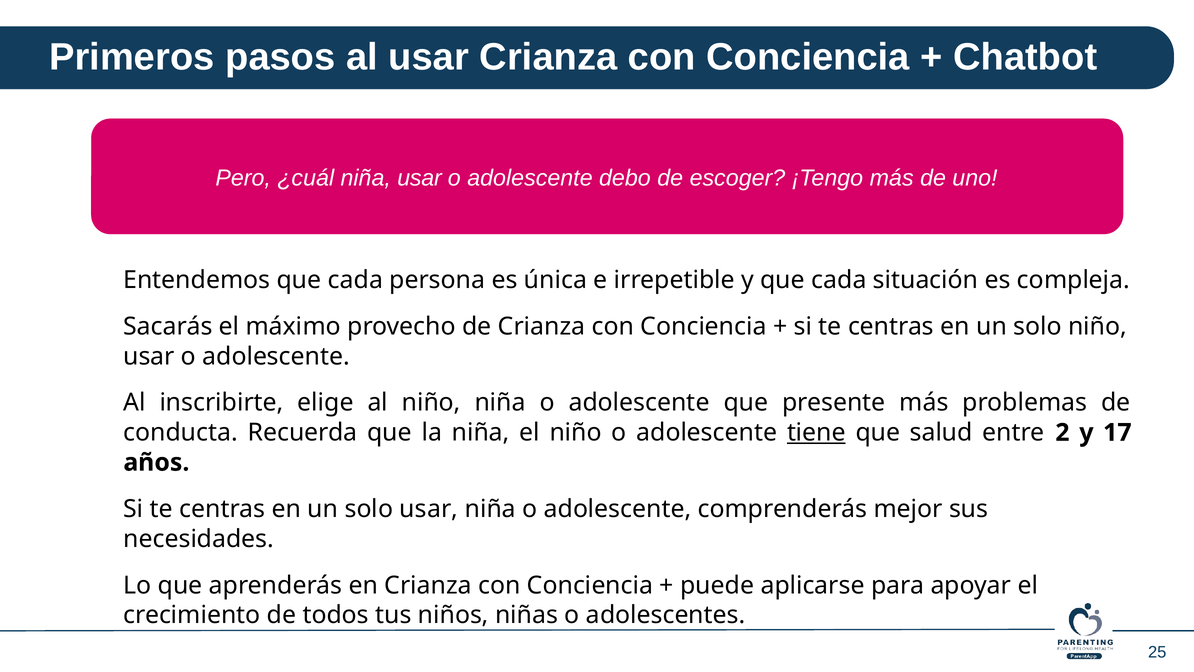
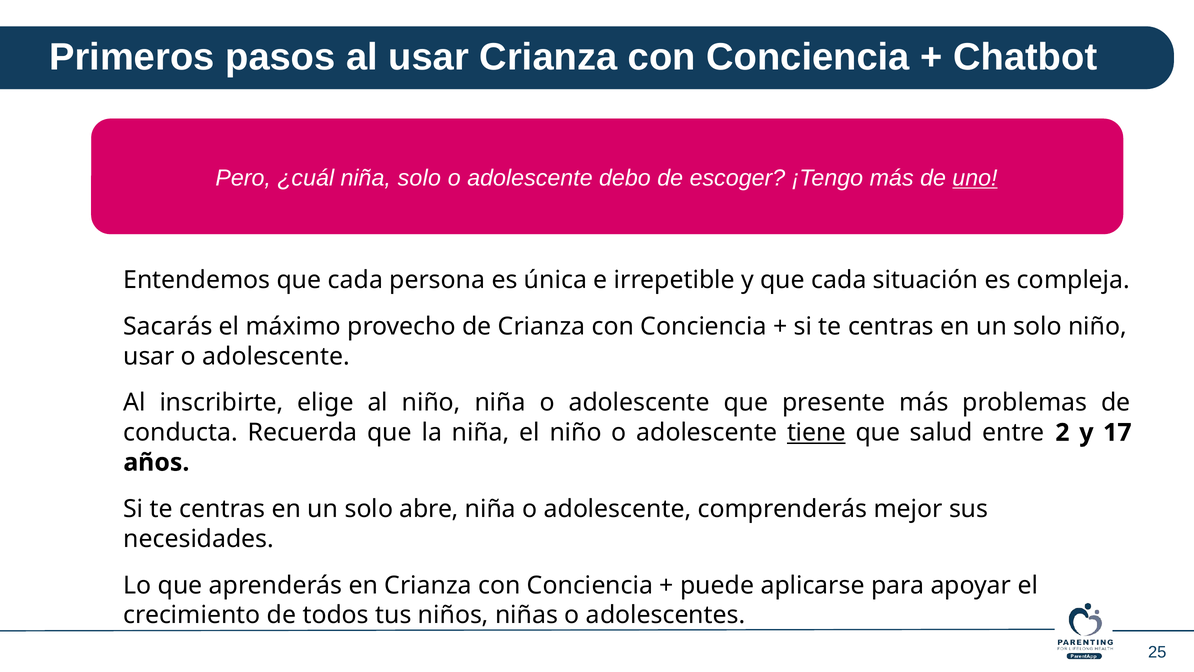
niña usar: usar -> solo (419, 178)
uno underline: none -> present (975, 178)
solo usar: usar -> abre (429, 509)
